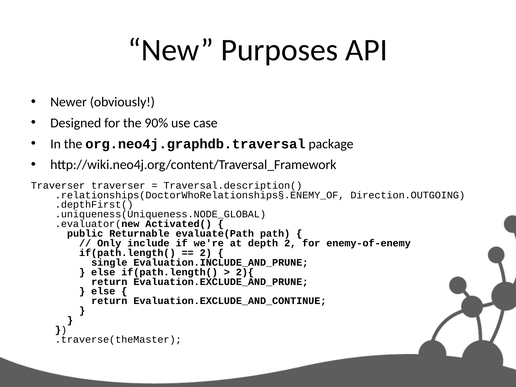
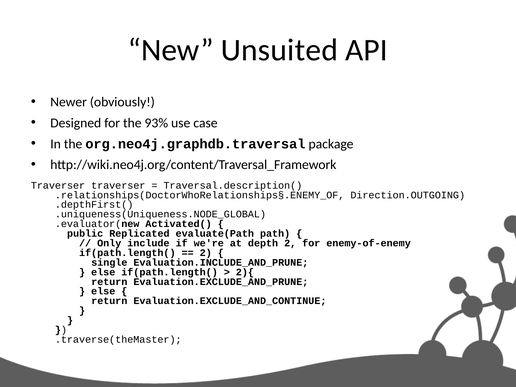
Purposes: Purposes -> Unsuited (279, 50)
90%: 90% -> 93% (156, 123)
Returnable: Returnable -> Replicated (139, 234)
